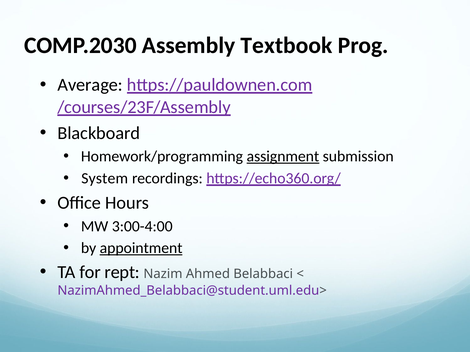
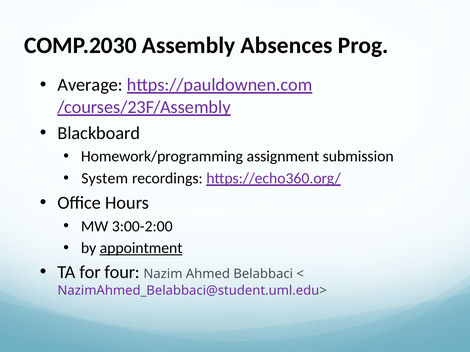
Textbook: Textbook -> Absences (287, 45)
assignment underline: present -> none (283, 157)
3:00-4:00: 3:00-4:00 -> 3:00-2:00 (142, 226)
rept: rept -> four (122, 273)
